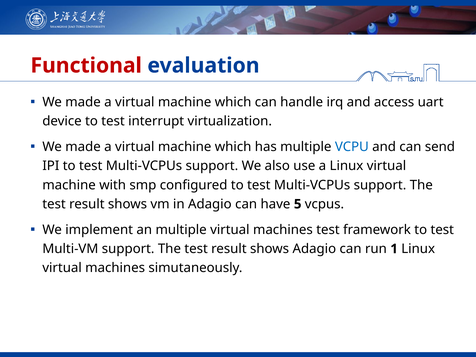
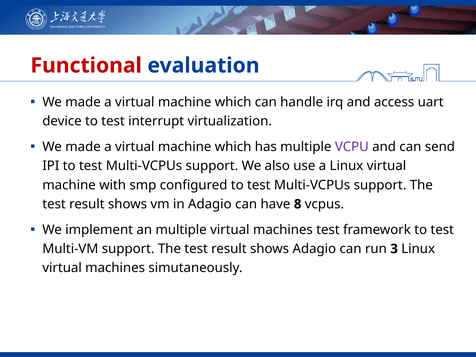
VCPU colour: blue -> purple (352, 147)
5: 5 -> 8 (298, 204)
1: 1 -> 3 (394, 249)
